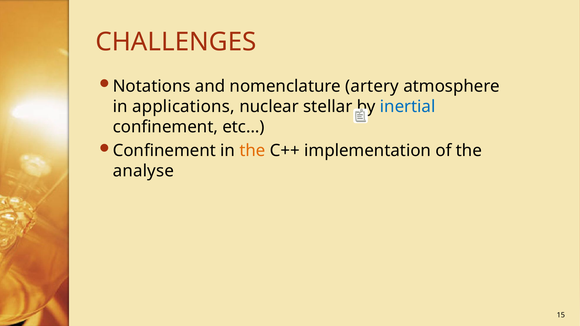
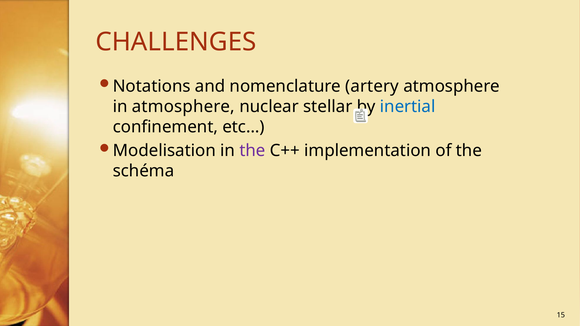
in applications: applications -> atmosphere (183, 107)
Confinement: Confinement -> Modelisation (164, 151)
the colour: orange -> purple (252, 151)
analyse: analyse -> schéma (143, 171)
